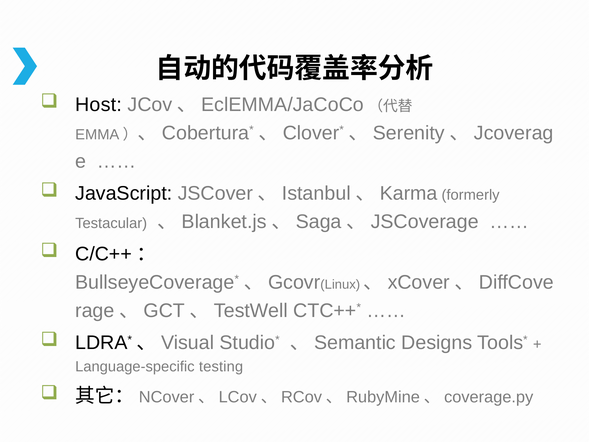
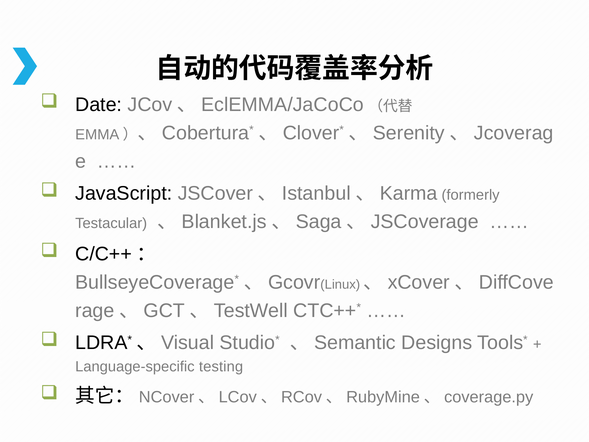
Host: Host -> Date (99, 105)
